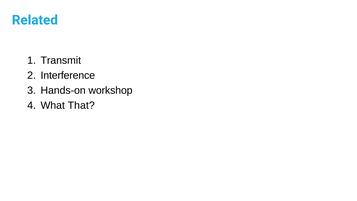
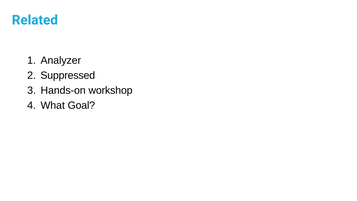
Transmit: Transmit -> Analyzer (61, 60)
Interference: Interference -> Suppressed (68, 75)
That: That -> Goal (81, 105)
